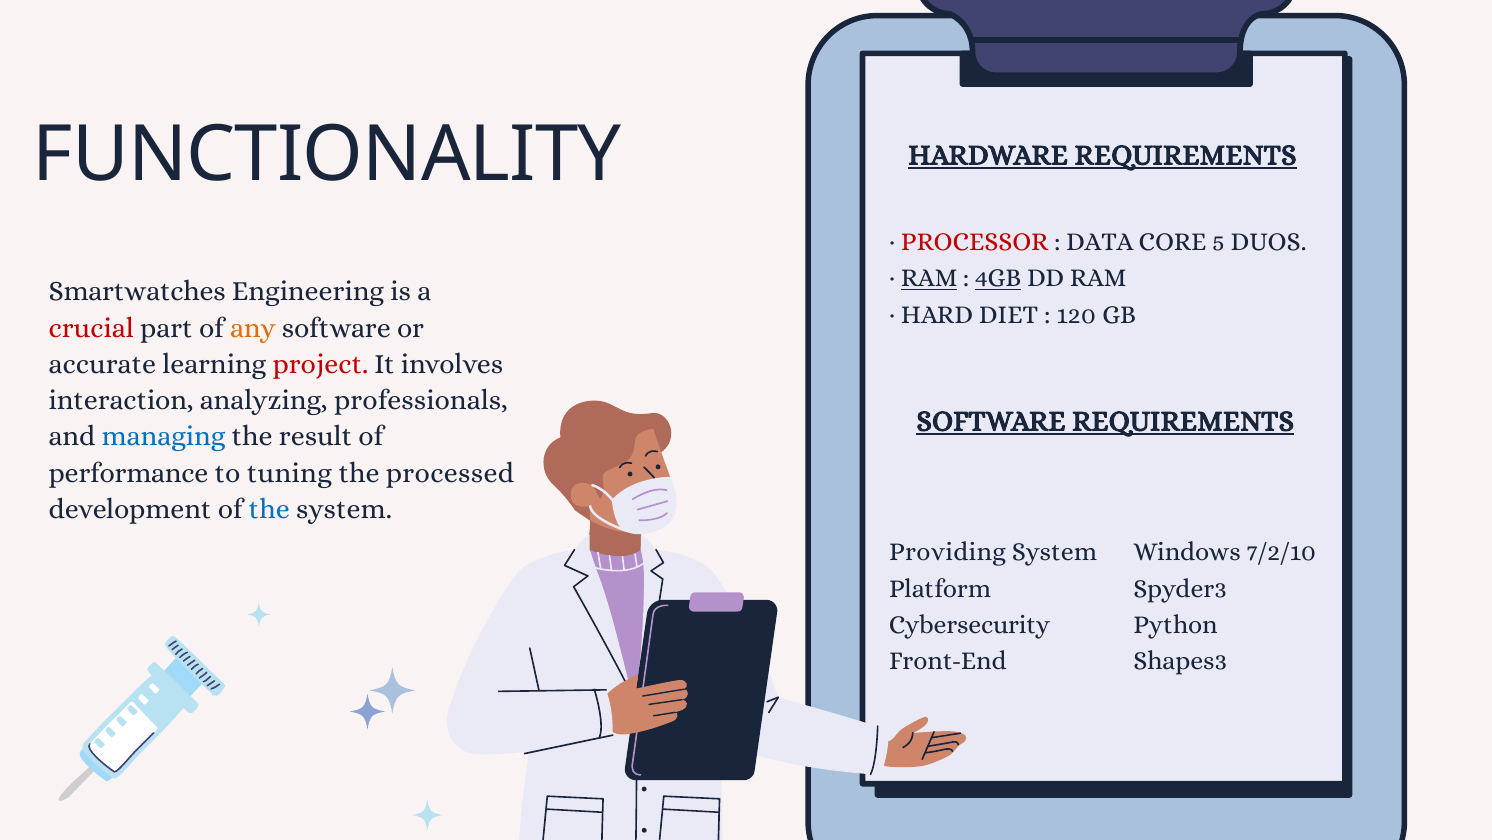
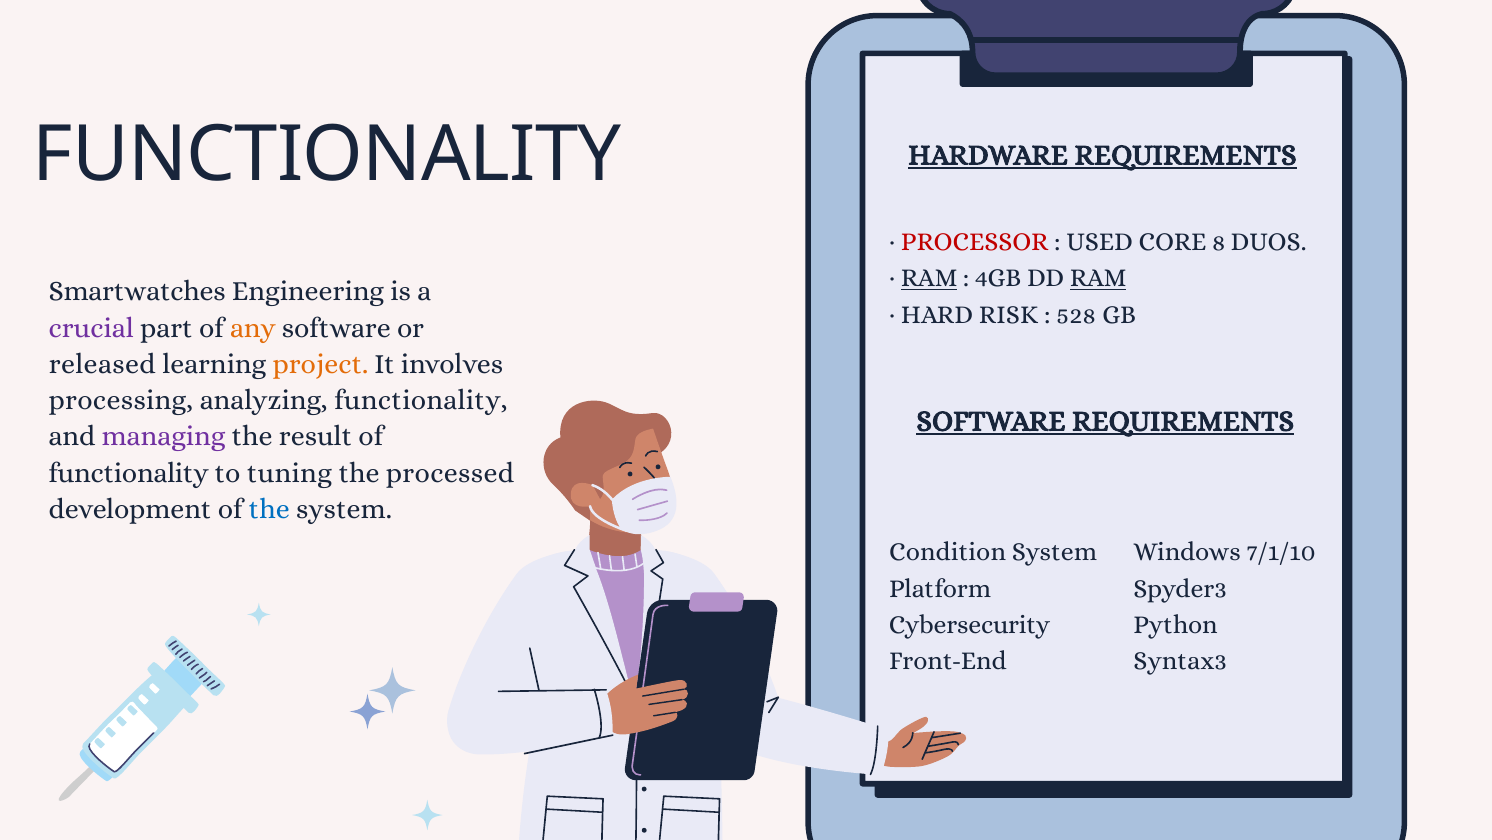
DATA: DATA -> USED (1100, 242)
5: 5 -> 8 (1219, 242)
4GB underline: present -> none (998, 278)
RAM underline: none -> present (1098, 278)
DIET: DIET -> RISK (1009, 314)
120: 120 -> 528 (1076, 314)
crucial colour: red -> purple (91, 328)
accurate: accurate -> released (102, 364)
project colour: red -> orange (320, 364)
interaction: interaction -> processing (121, 400)
analyzing professionals: professionals -> functionality (421, 400)
managing colour: blue -> purple (164, 436)
performance: performance -> functionality (129, 473)
Providing: Providing -> Condition (948, 552)
7/2/10: 7/2/10 -> 7/1/10 (1281, 552)
Shapes3: Shapes3 -> Syntax3 (1180, 660)
